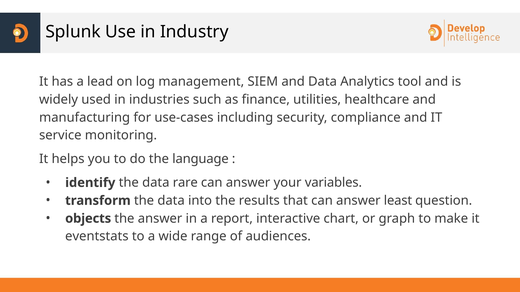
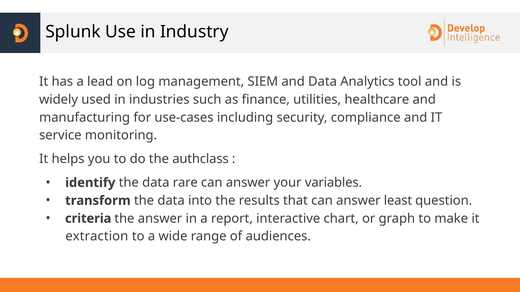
language: language -> authclass (201, 159)
objects: objects -> criteria (88, 219)
eventstats: eventstats -> extraction (97, 237)
